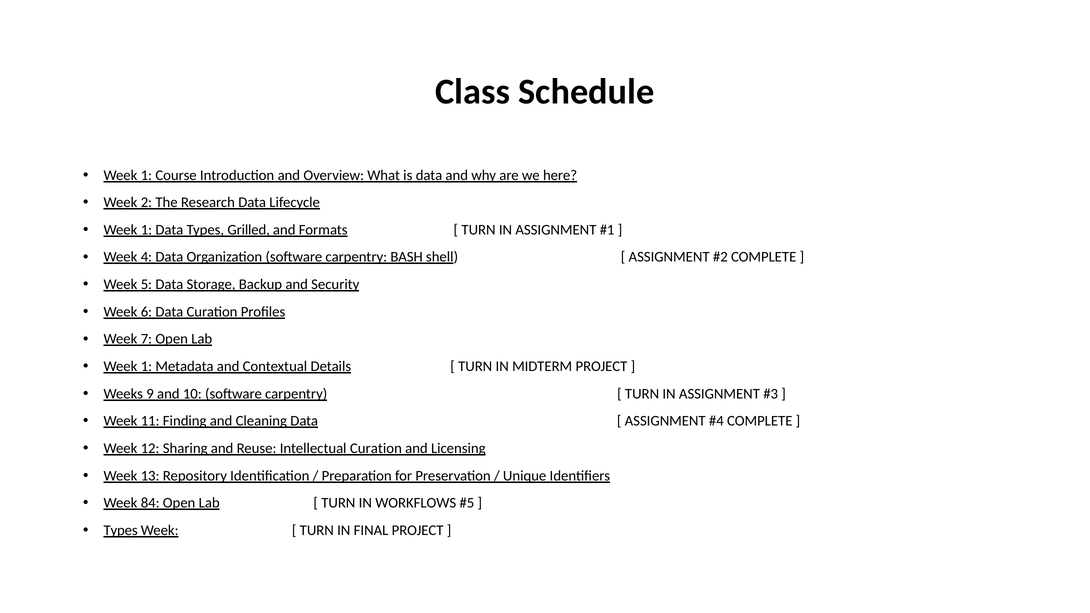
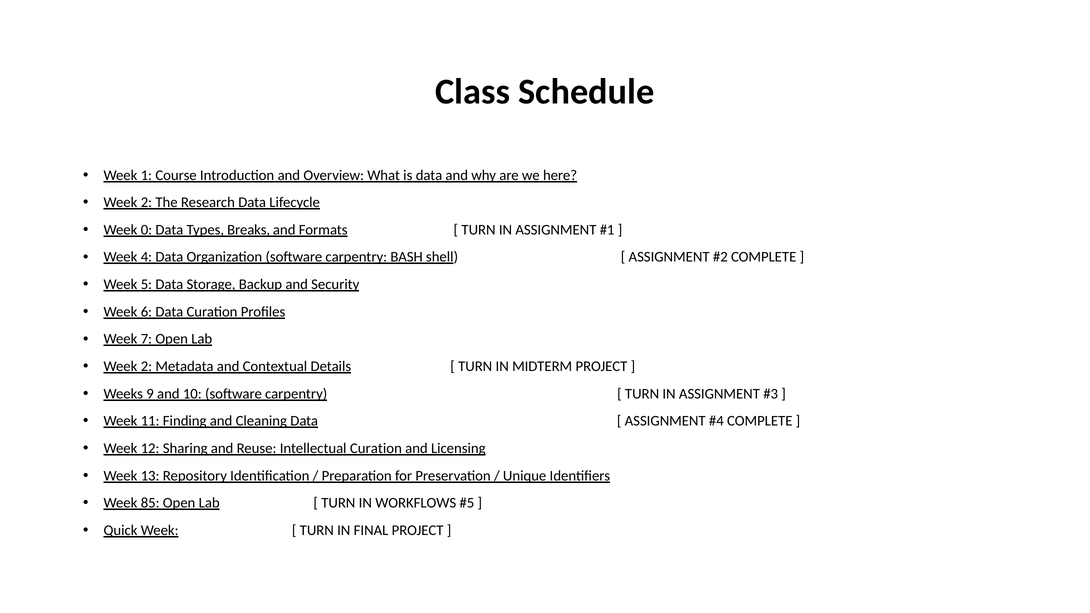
1: 1 -> 0 (146, 230)
Grilled: Grilled -> Breaks (249, 230)
1: 1 -> 2 (146, 366)
84: 84 -> 85 (150, 503)
Types: Types -> Quick (121, 530)
